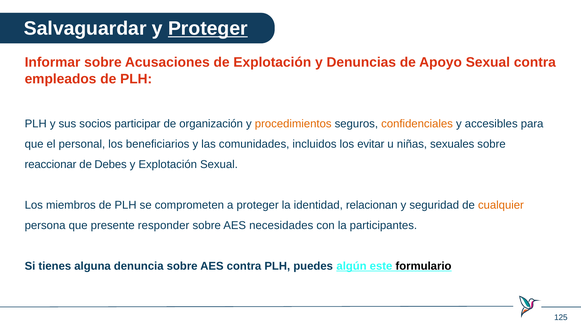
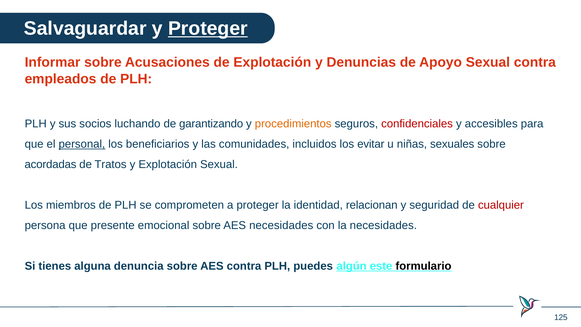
participar: participar -> luchando (137, 124)
organización: organización -> garantizando (211, 124)
confidenciales colour: orange -> red (417, 124)
personal underline: none -> present (82, 144)
reaccionar: reaccionar -> acordadas (50, 164)
Debes: Debes -> Tratos (111, 164)
cualquier colour: orange -> red (501, 205)
responder: responder -> emocional (164, 225)
la participantes: participantes -> necesidades (383, 225)
